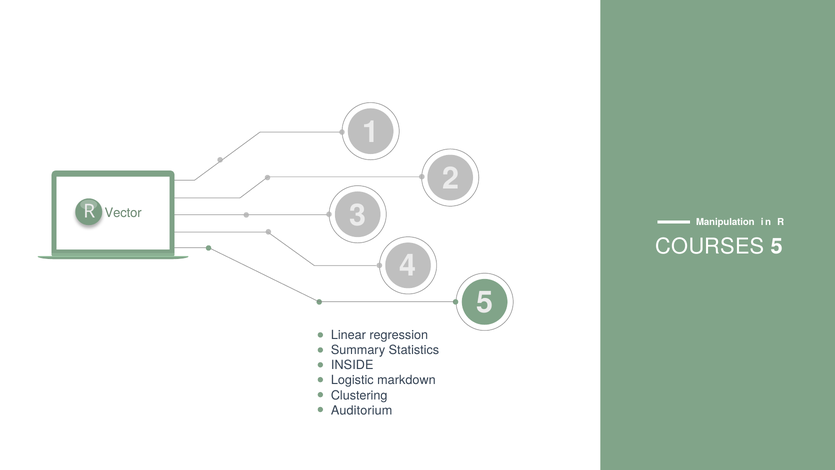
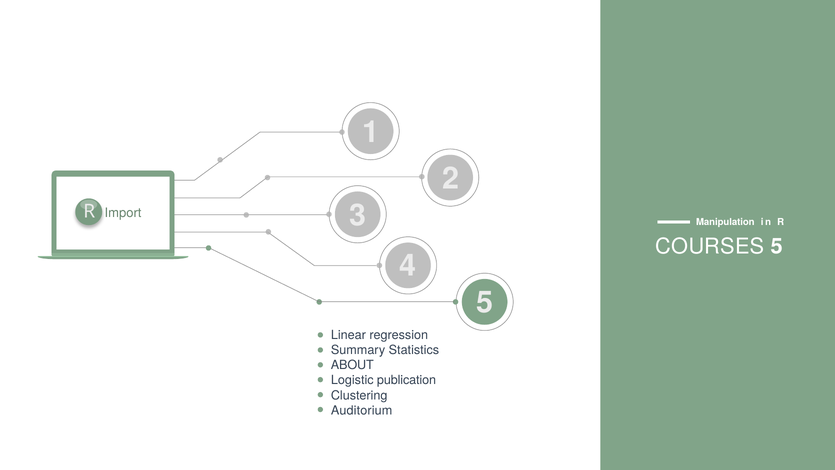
Vector: Vector -> Import (123, 213)
INSIDE: INSIDE -> ABOUT (352, 365)
markdown: markdown -> publication (407, 380)
